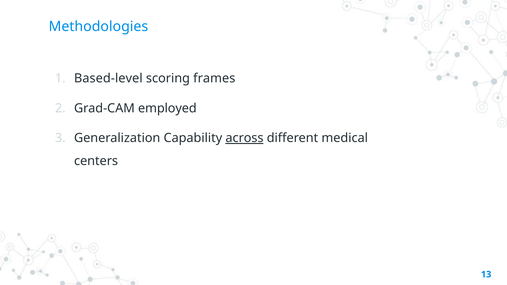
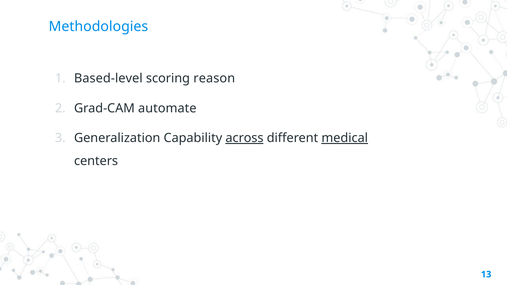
frames: frames -> reason (214, 78)
employed: employed -> automate (167, 108)
medical underline: none -> present (345, 138)
